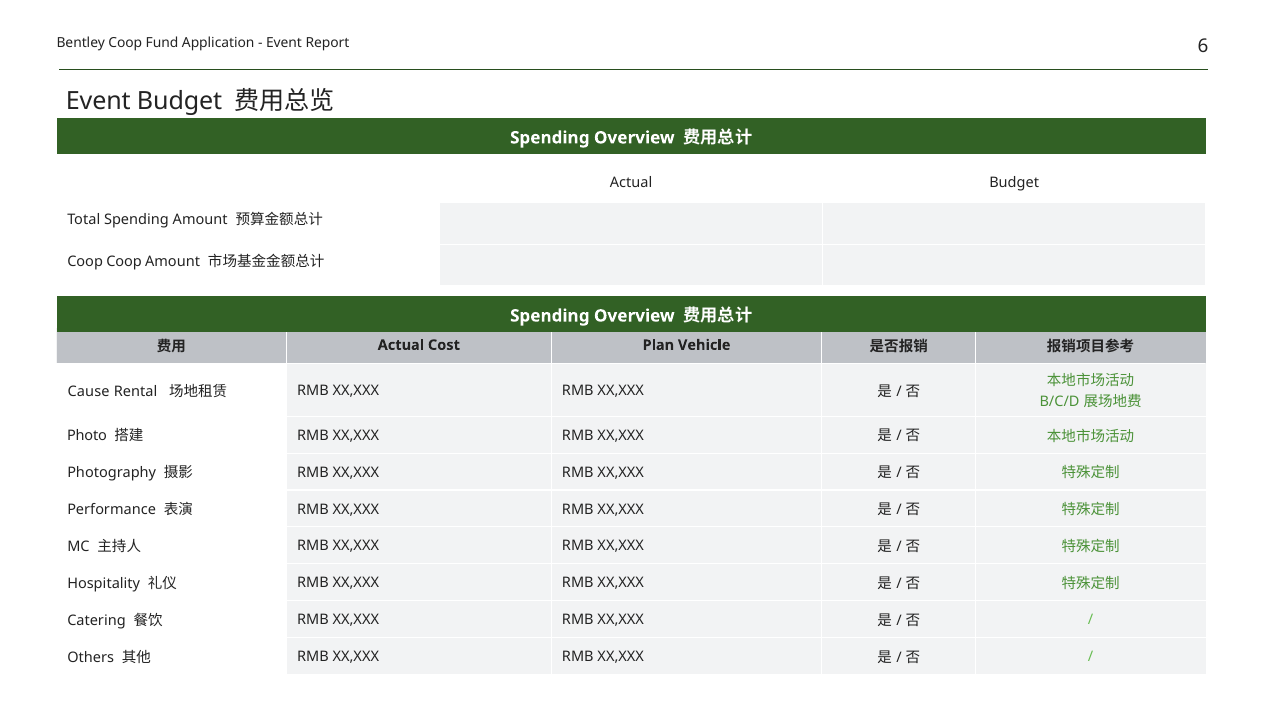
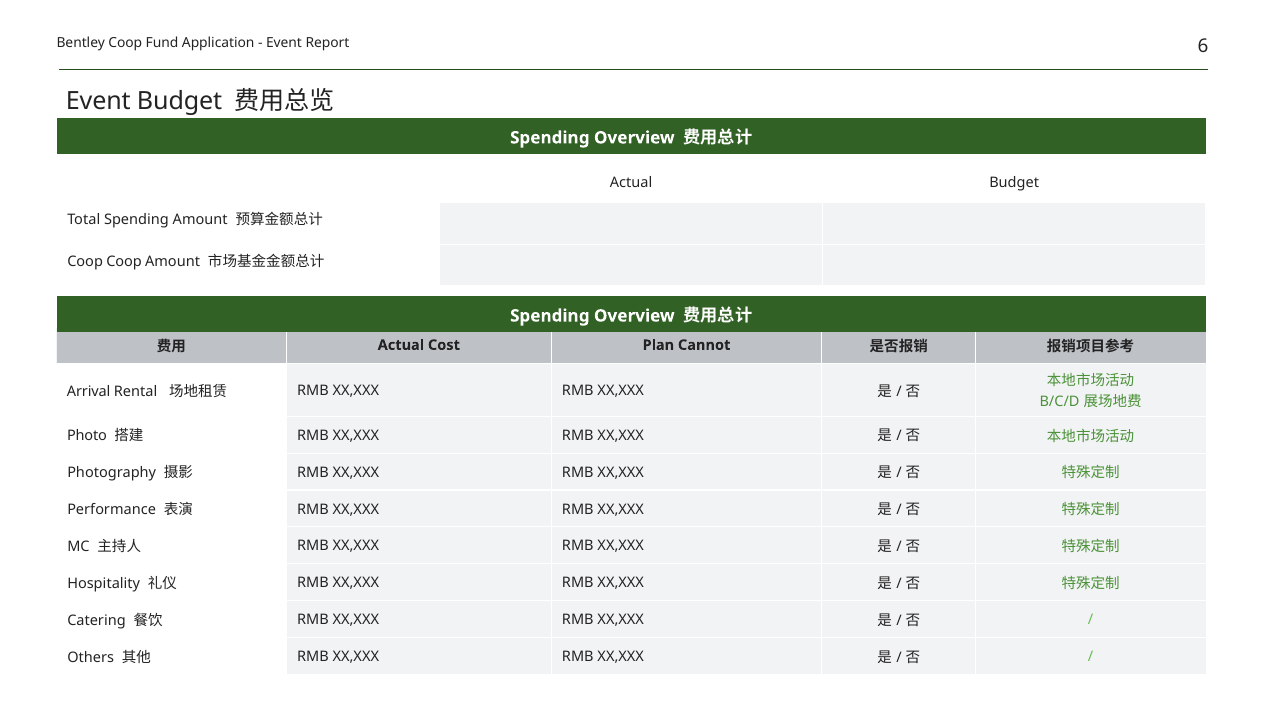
Vehicle: Vehicle -> Cannot (704, 345)
Cause: Cause -> Arrival (89, 391)
